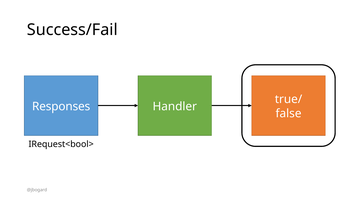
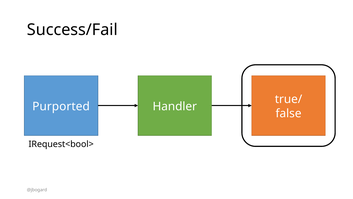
Responses: Responses -> Purported (61, 106)
